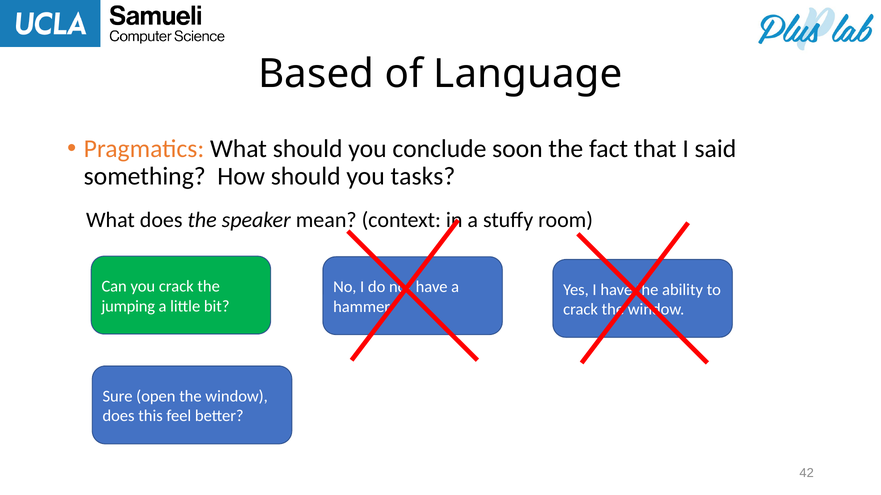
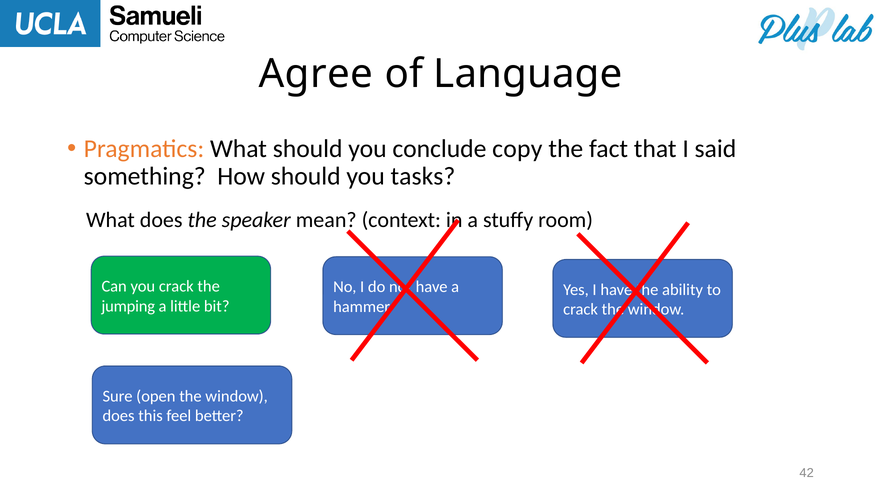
Based: Based -> Agree (316, 74)
soon: soon -> copy (517, 149)
